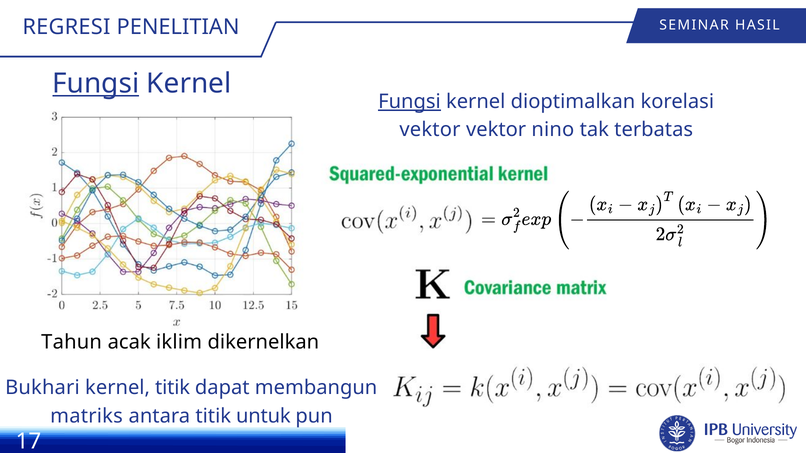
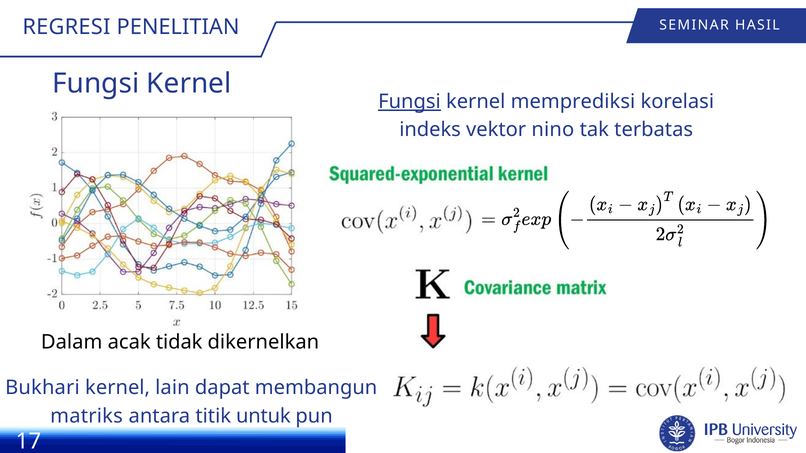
Fungsi underline: present -> none (96, 84)
dioptimalkan: dioptimalkan -> memprediksi (573, 102)
vektor: vektor -> indeks (430, 130)
Tahun: Tahun -> Dalam (72, 343)
iklim: iklim -> tidak (179, 343)
kernel titik: titik -> lain (172, 388)
